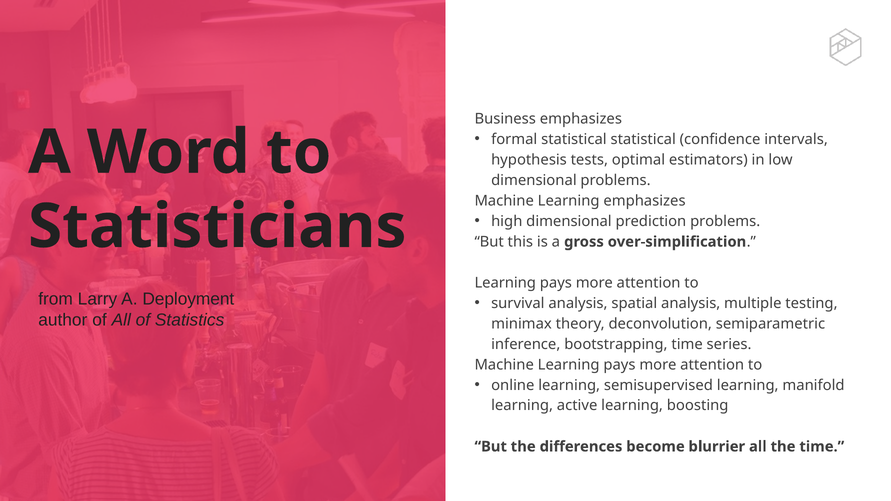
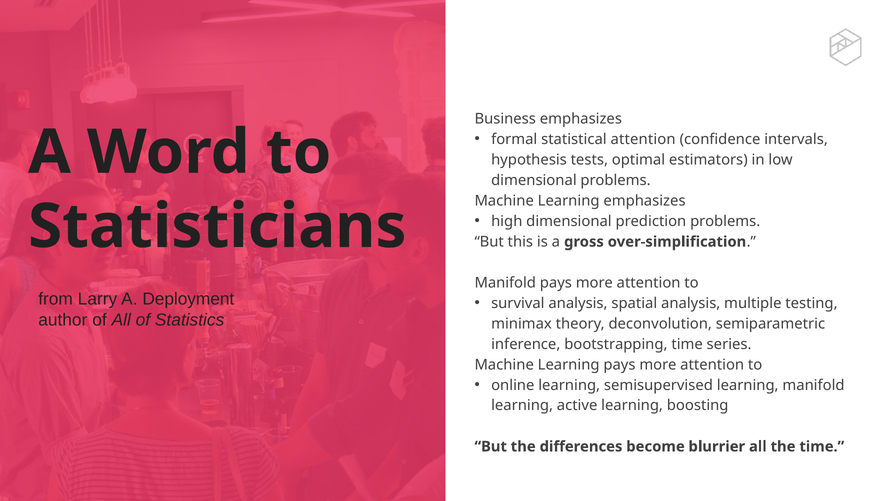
statistical statistical: statistical -> attention (643, 139)
Learning: Learning -> Manifold (505, 283)
